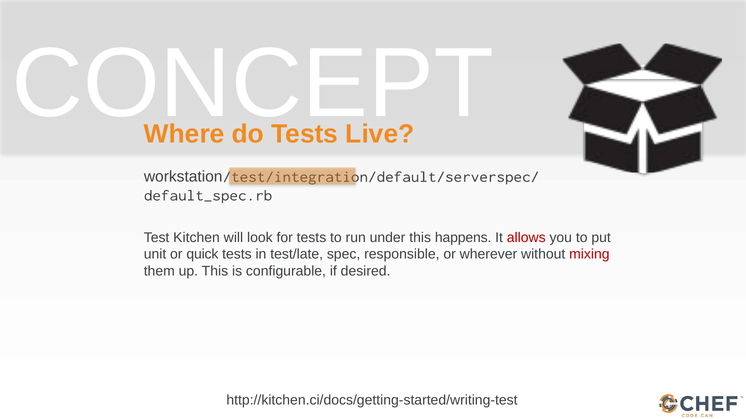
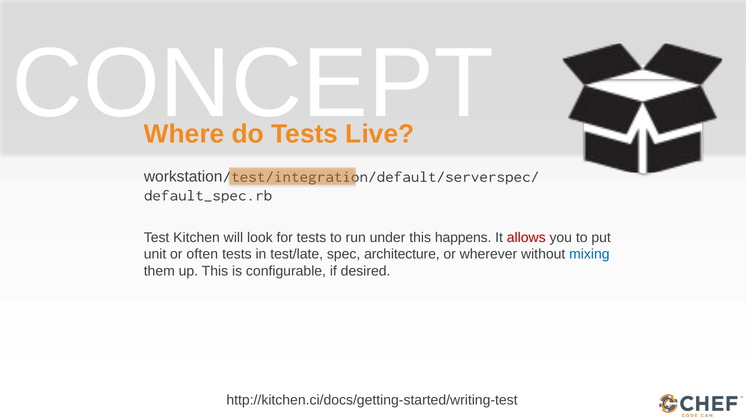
quick: quick -> often (202, 255)
responsible: responsible -> architecture (402, 255)
mixing colour: red -> blue (589, 255)
